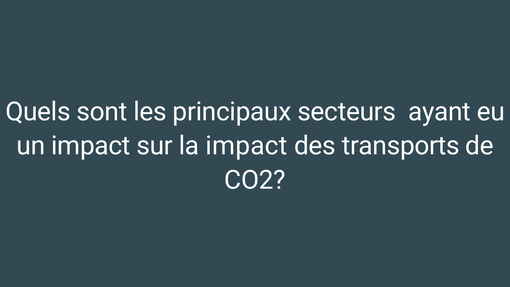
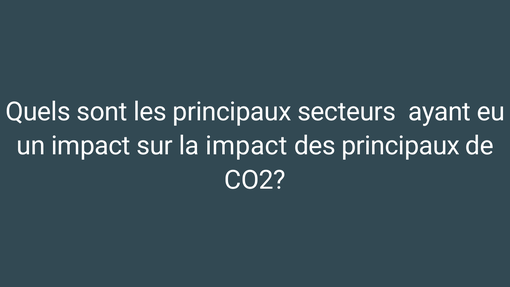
des transports: transports -> principaux (401, 146)
